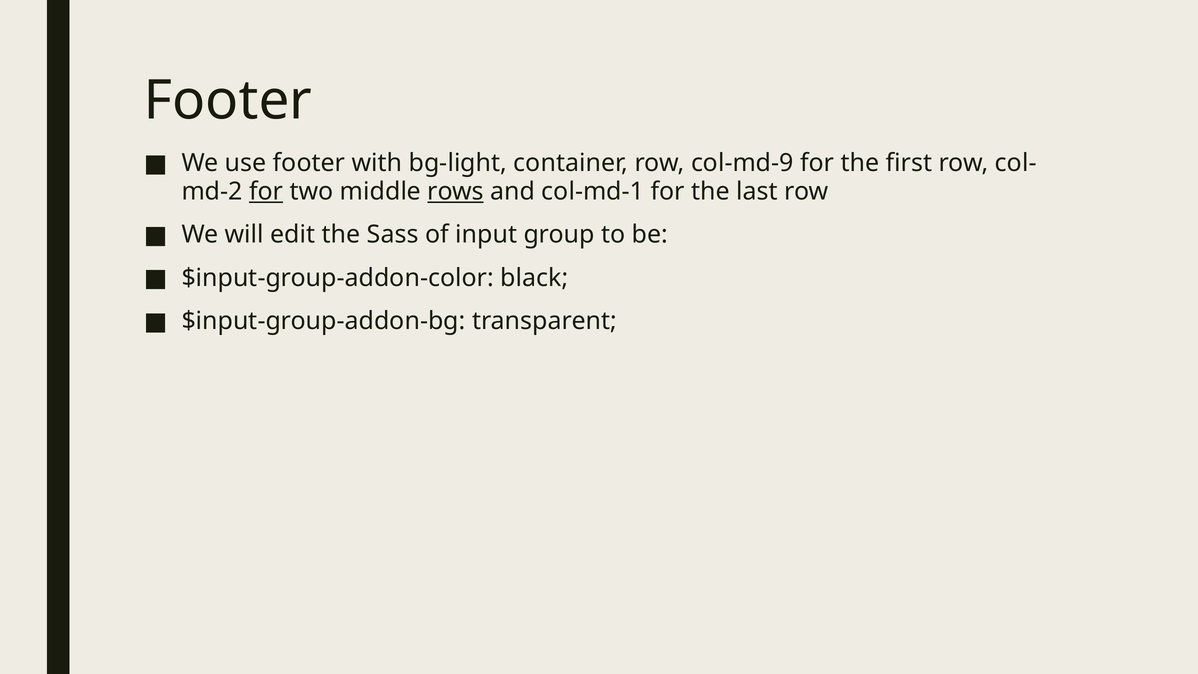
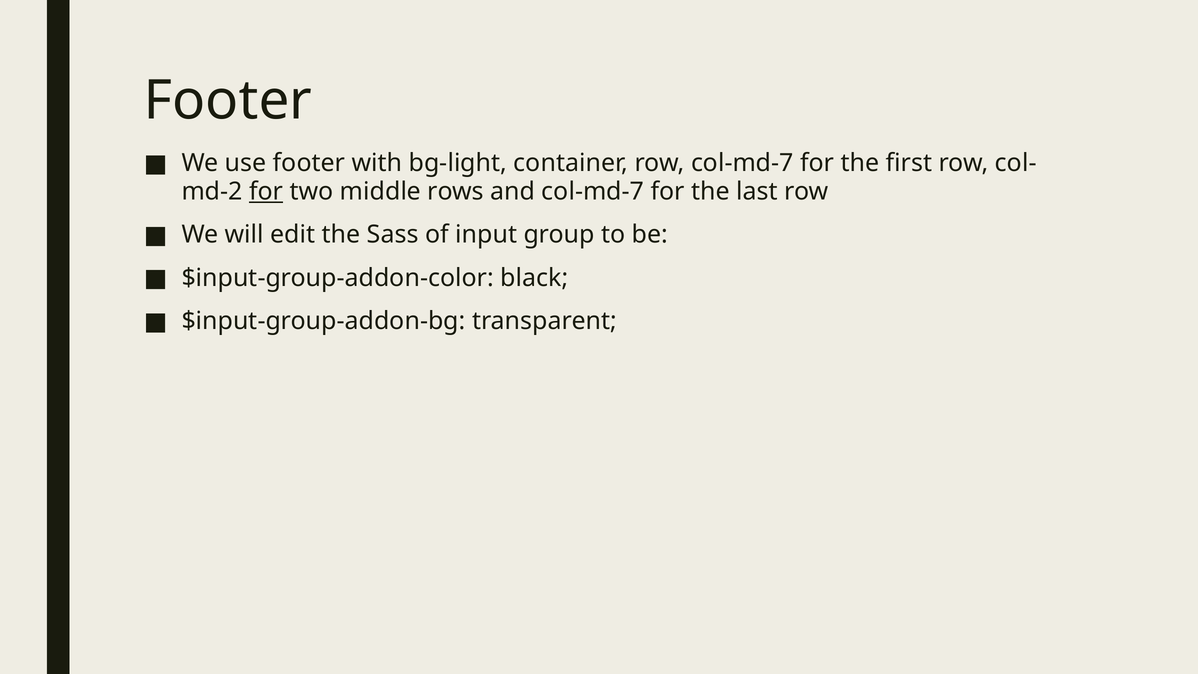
row col-md-9: col-md-9 -> col-md-7 (742, 163)
rows underline: present -> none (456, 191)
and col-md-1: col-md-1 -> col-md-7 (593, 191)
